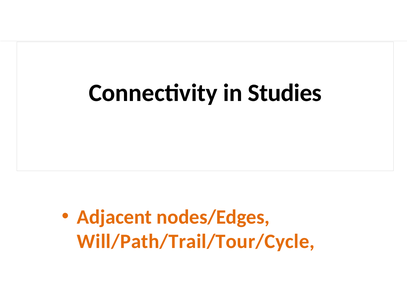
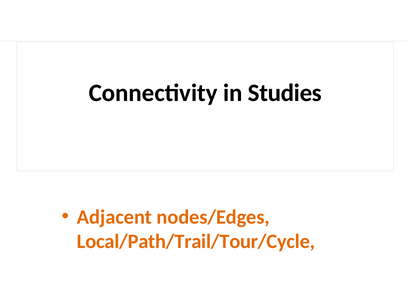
Will/Path/Trail/Tour/Cycle: Will/Path/Trail/Tour/Cycle -> Local/Path/Trail/Tour/Cycle (196, 241)
